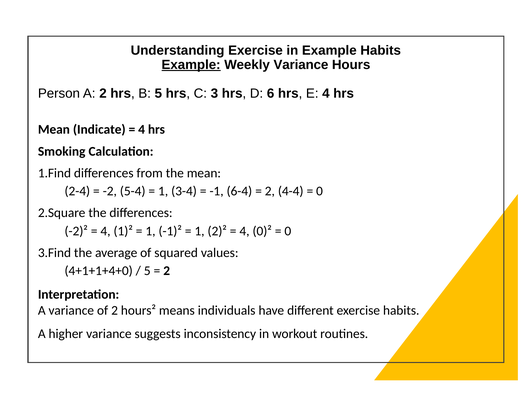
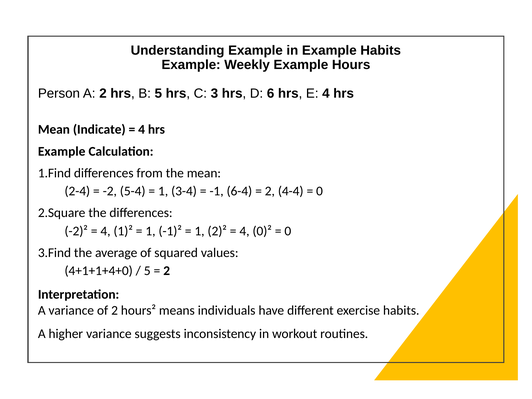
Understanding Exercise: Exercise -> Example (255, 50)
Example underline: present -> none (191, 65)
Weekly Variance: Variance -> Example (301, 65)
Smoking: Smoking -> Example (62, 151)
